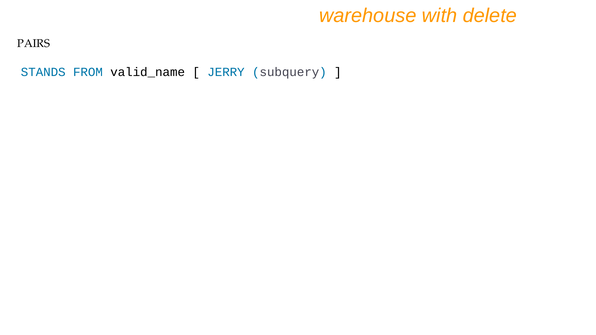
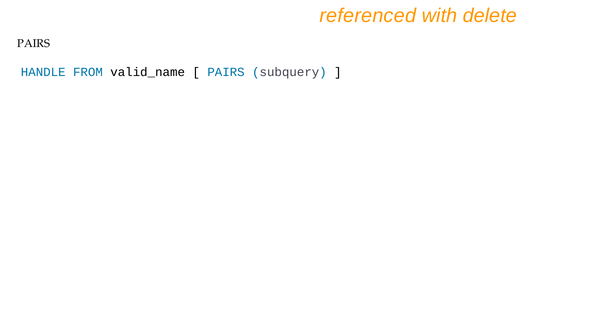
warehouse: warehouse -> referenced (368, 16)
STANDS: STANDS -> HANDLE (43, 72)
JERRY: JERRY -> PAIRS (226, 72)
